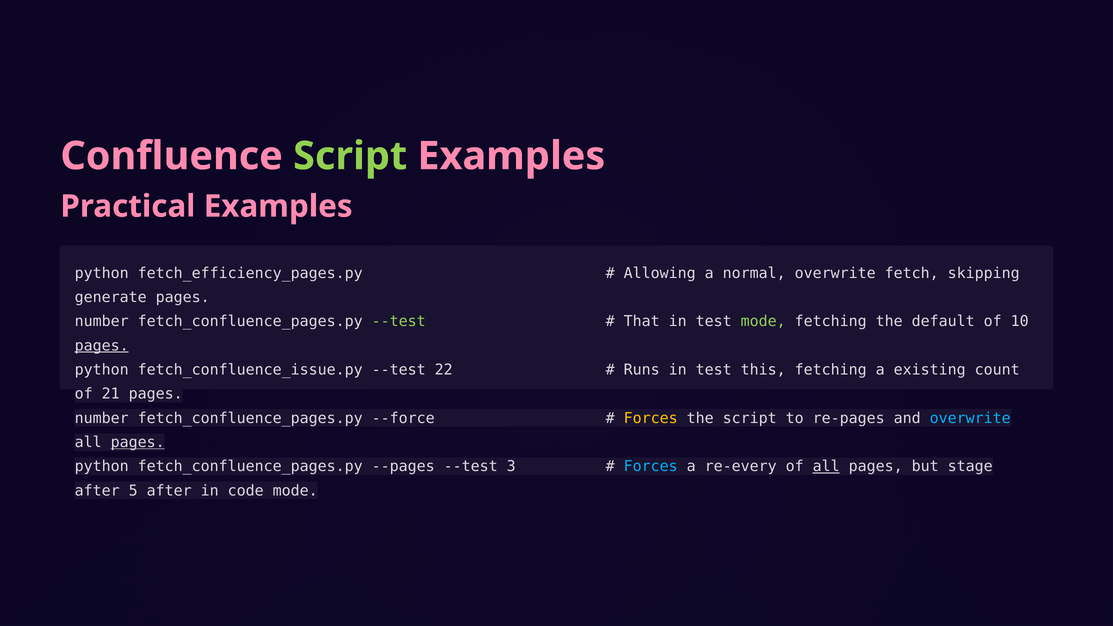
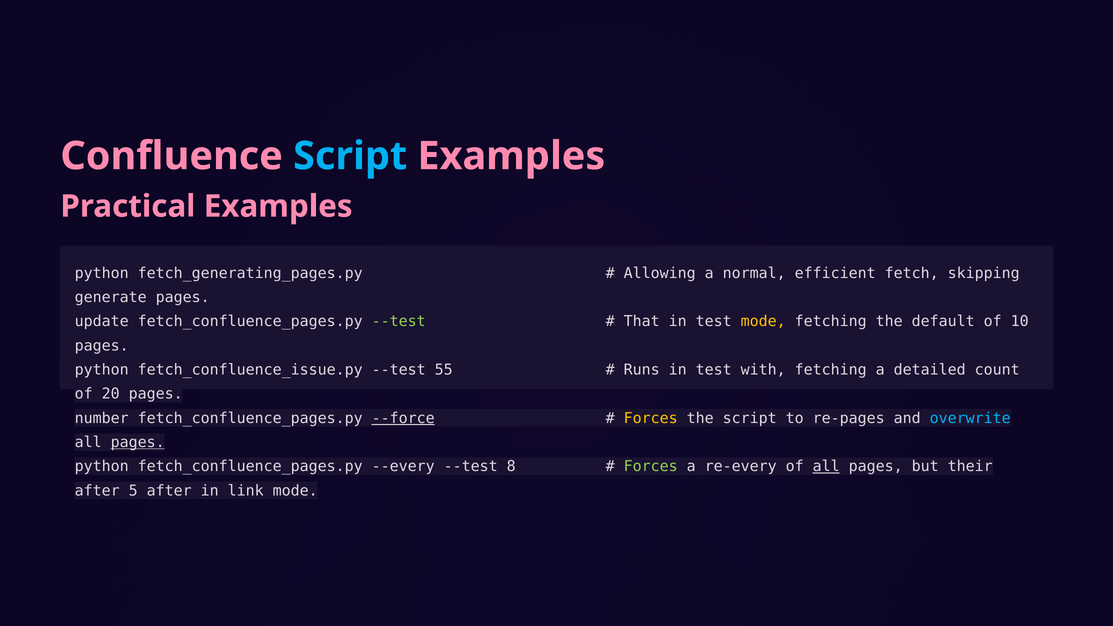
Script colour: light green -> light blue (350, 156)
fetch_efficiency_pages.py: fetch_efficiency_pages.py -> fetch_generating_pages.py (250, 273)
normal overwrite: overwrite -> efficient (835, 273)
number: number -> update (102, 322)
mode colour: light green -> yellow (763, 322)
pages underline: present -> none (102, 346)
22: 22 -> 55 (444, 370)
this: this -> with (763, 370)
existing: existing -> detailed (930, 370)
21: 21 -> 20 (111, 394)
--force underline: none -> present (403, 418)
--pages: --pages -> --every (403, 466)
3: 3 -> 8 (511, 466)
Forces colour: light blue -> light green (651, 466)
stage: stage -> their (970, 466)
code: code -> link (246, 491)
